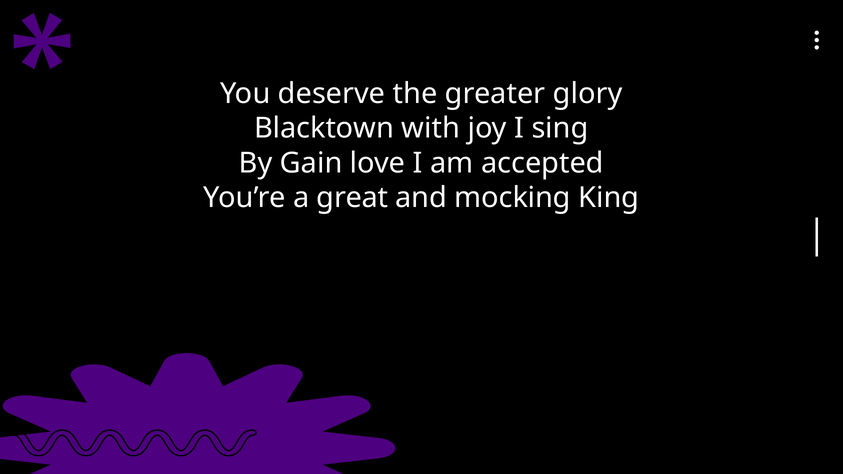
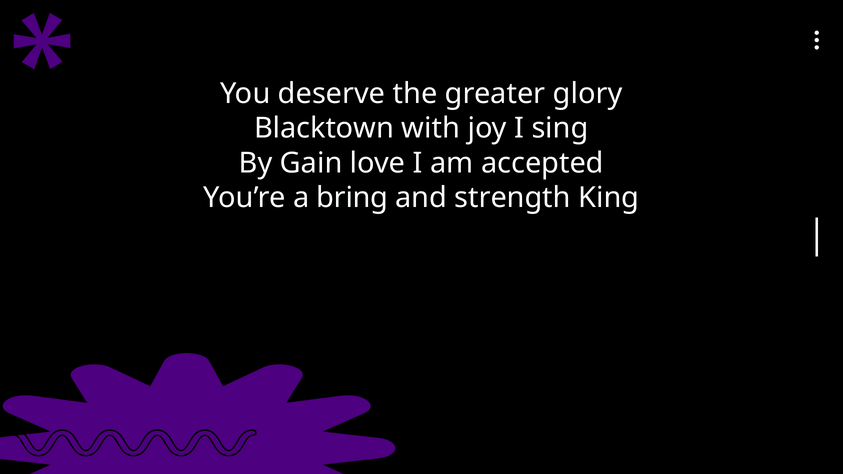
great: great -> bring (352, 198)
mocking: mocking -> strength (513, 198)
